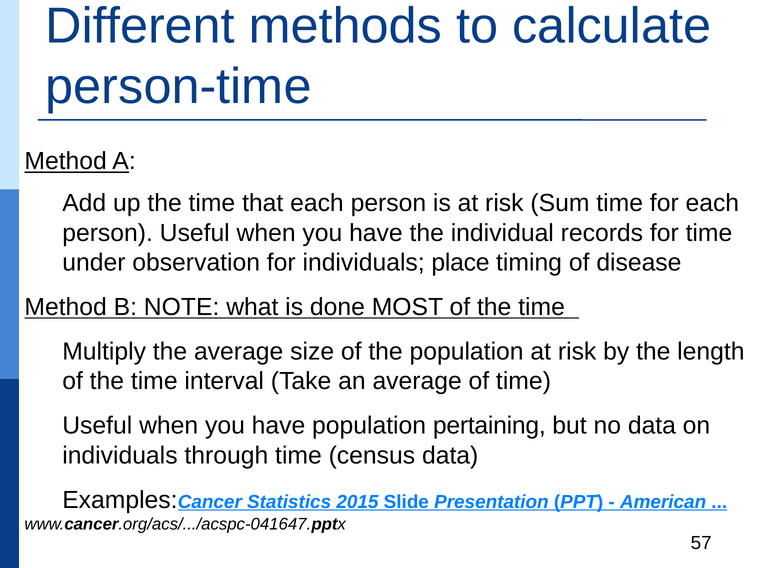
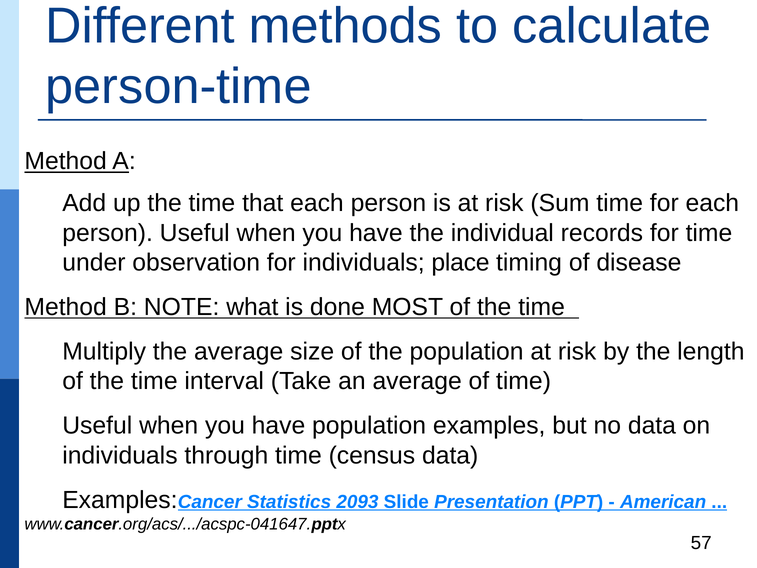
population pertaining: pertaining -> examples (489, 426)
2015: 2015 -> 2093 (357, 502)
